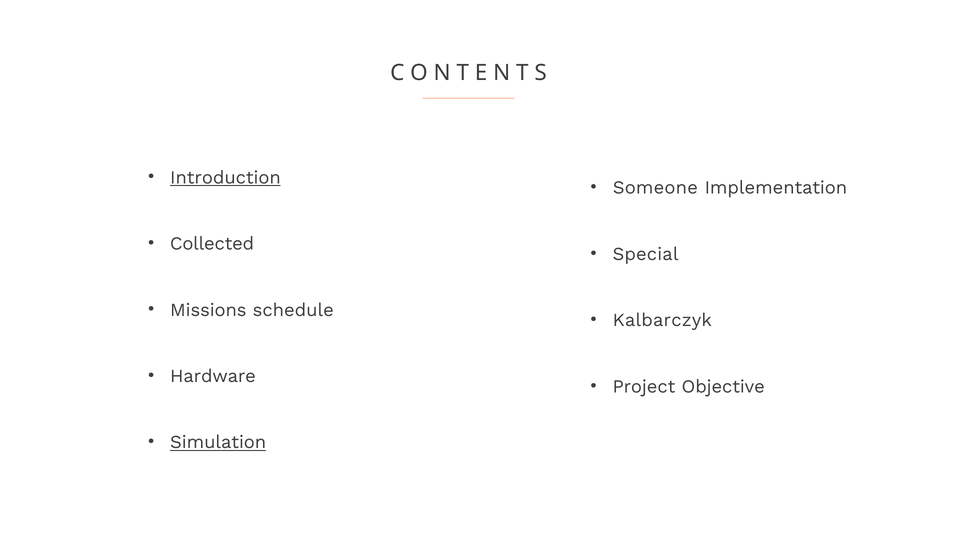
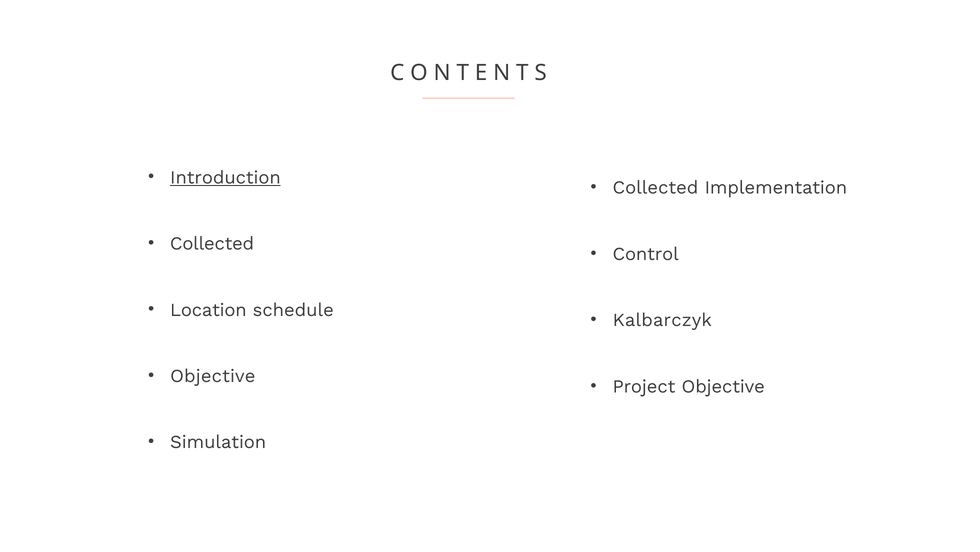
Someone: Someone -> Collected (655, 188)
Special: Special -> Control (646, 254)
Missions: Missions -> Location (208, 310)
Hardware: Hardware -> Objective (213, 376)
Simulation underline: present -> none (218, 442)
